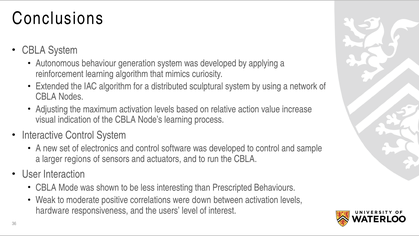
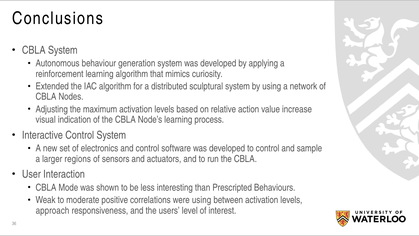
were down: down -> using (202, 200)
hardware: hardware -> approach (53, 210)
